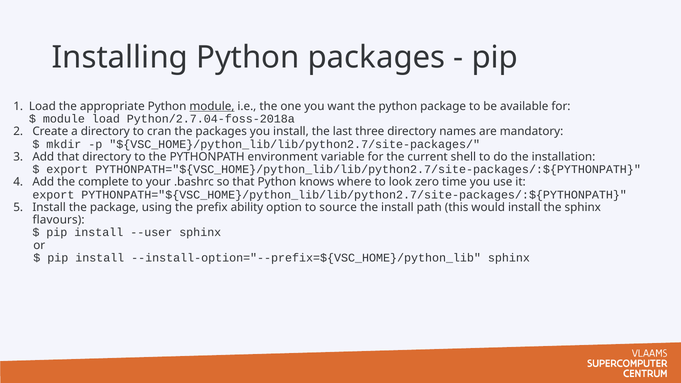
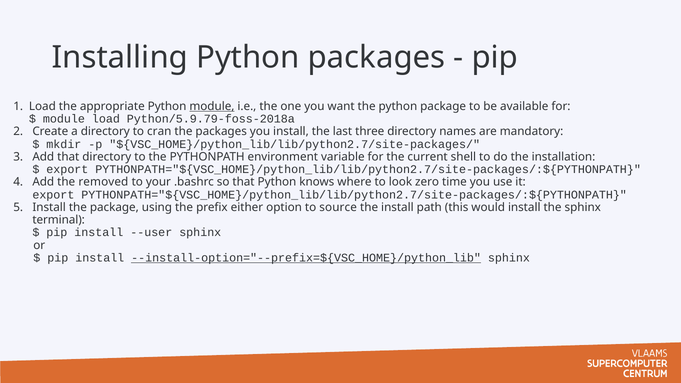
Python/2.7.04-foss-2018a: Python/2.7.04-foss-2018a -> Python/5.9.79-foss-2018a (211, 119)
complete: complete -> removed (103, 182)
ability: ability -> either (247, 207)
flavours: flavours -> terminal (59, 220)
--install-option="--prefix=${VSC_HOME}/python_lib underline: none -> present (306, 258)
